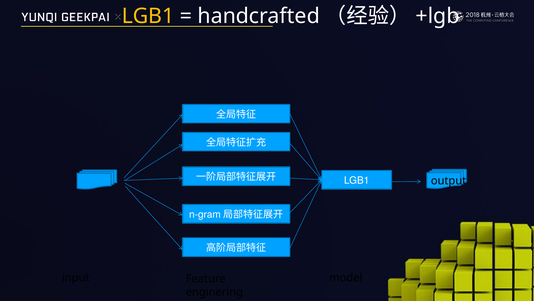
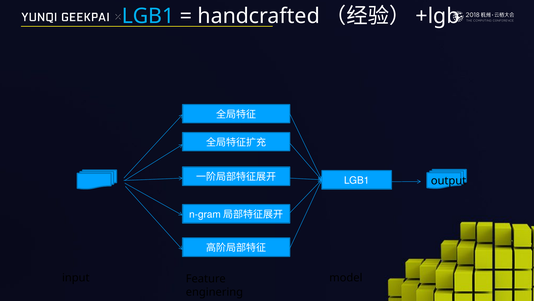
LGB1 colour: yellow -> light blue (148, 16)
